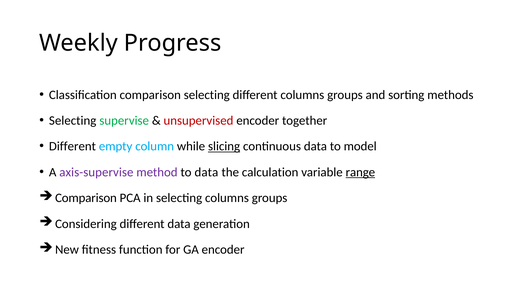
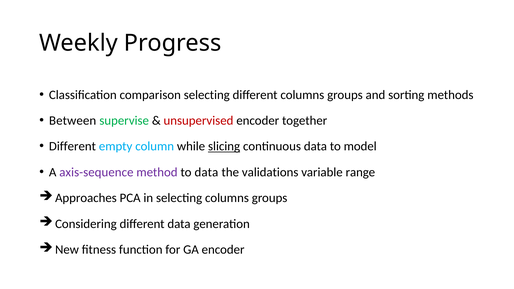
Selecting: Selecting -> Between (73, 121)
axis-supervise: axis-supervise -> axis-sequence (96, 172)
calculation: calculation -> validations (270, 172)
range underline: present -> none (360, 172)
Comparison: Comparison -> Approaches (86, 198)
